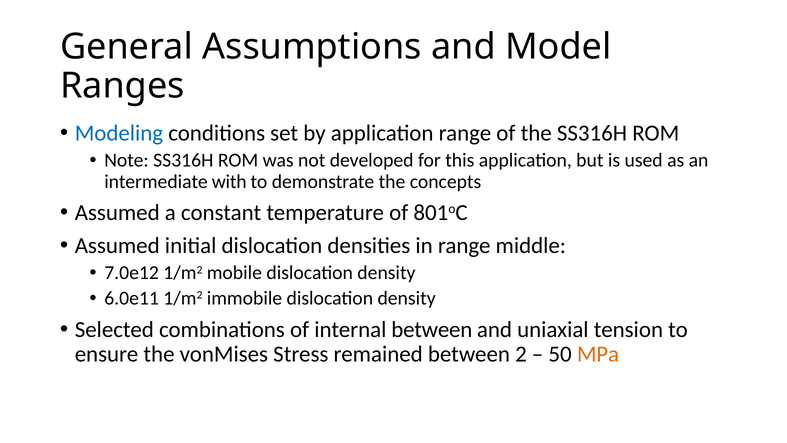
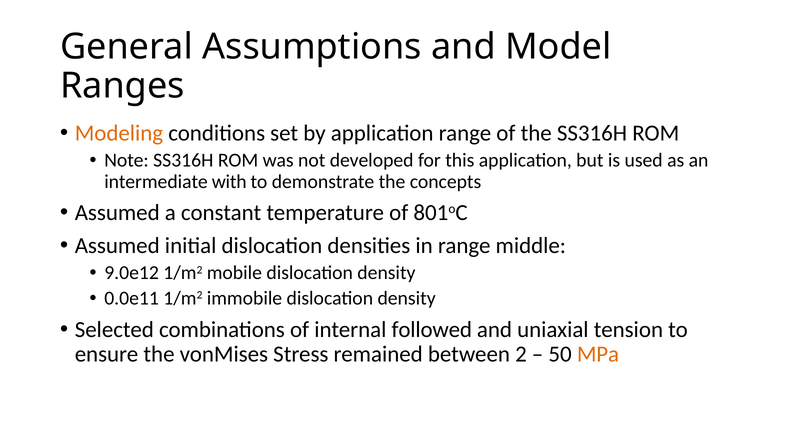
Modeling colour: blue -> orange (119, 133)
7.0e12: 7.0e12 -> 9.0e12 (132, 273)
6.0e11: 6.0e11 -> 0.0e11 (132, 298)
internal between: between -> followed (432, 329)
